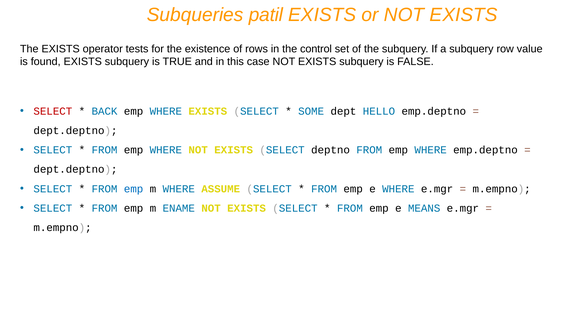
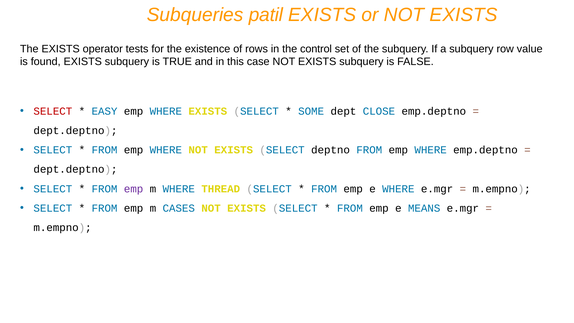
BACK: BACK -> EASY (105, 111)
HELLO: HELLO -> CLOSE (379, 111)
emp colour: blue -> purple (134, 189)
ASSUME: ASSUME -> THREAD (221, 189)
ENAME: ENAME -> CASES (179, 208)
